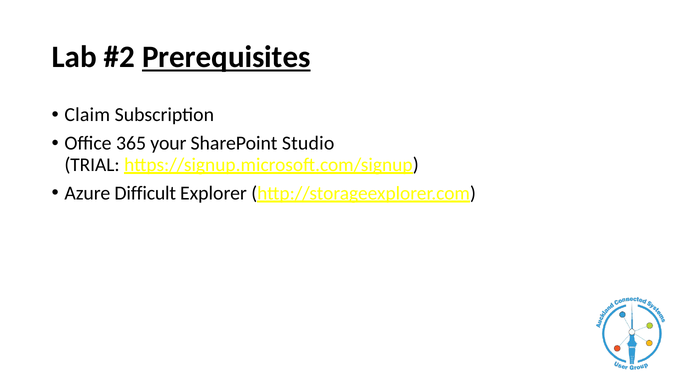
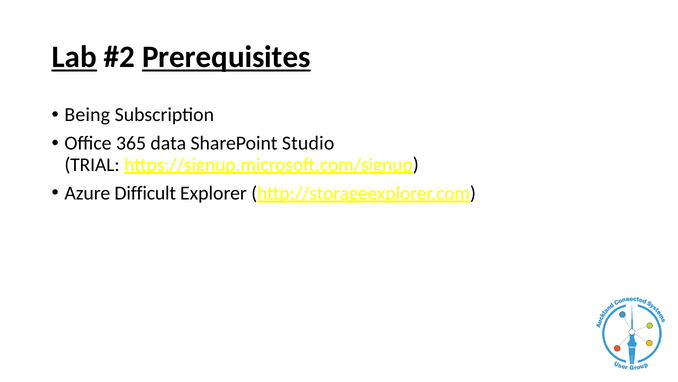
Lab underline: none -> present (74, 57)
Claim: Claim -> Being (87, 115)
your: your -> data (168, 143)
